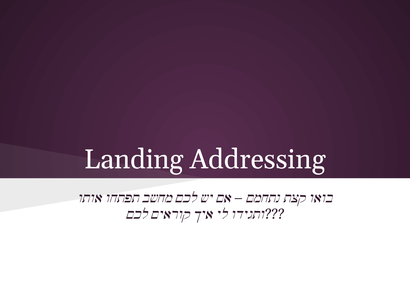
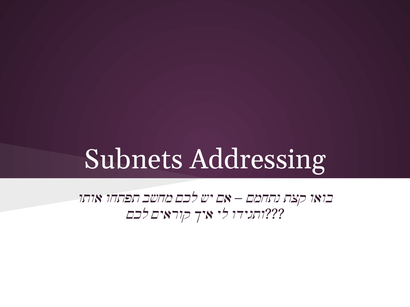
Landing: Landing -> Subnets (134, 160)
